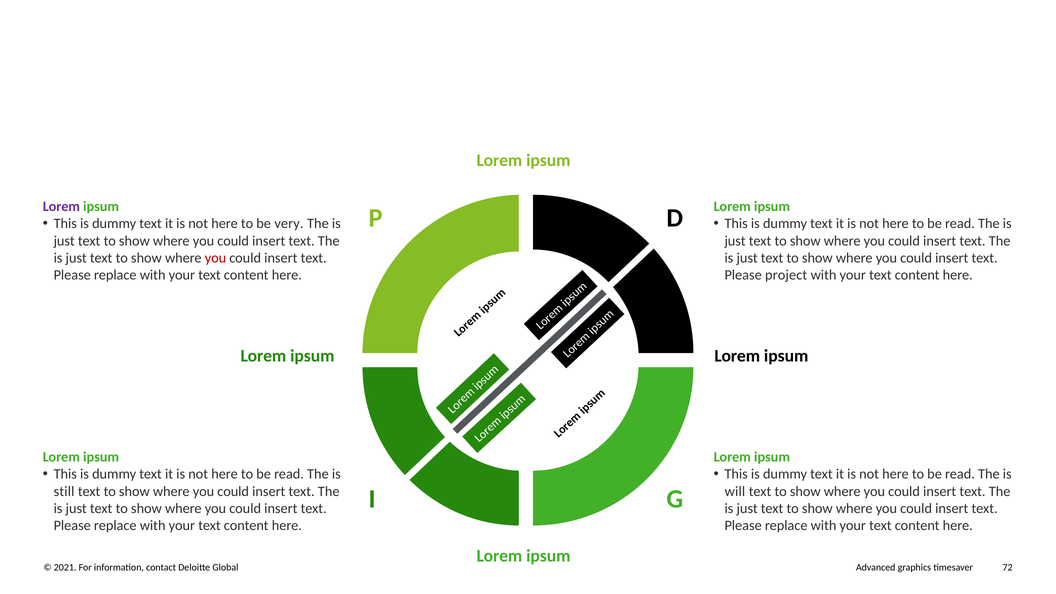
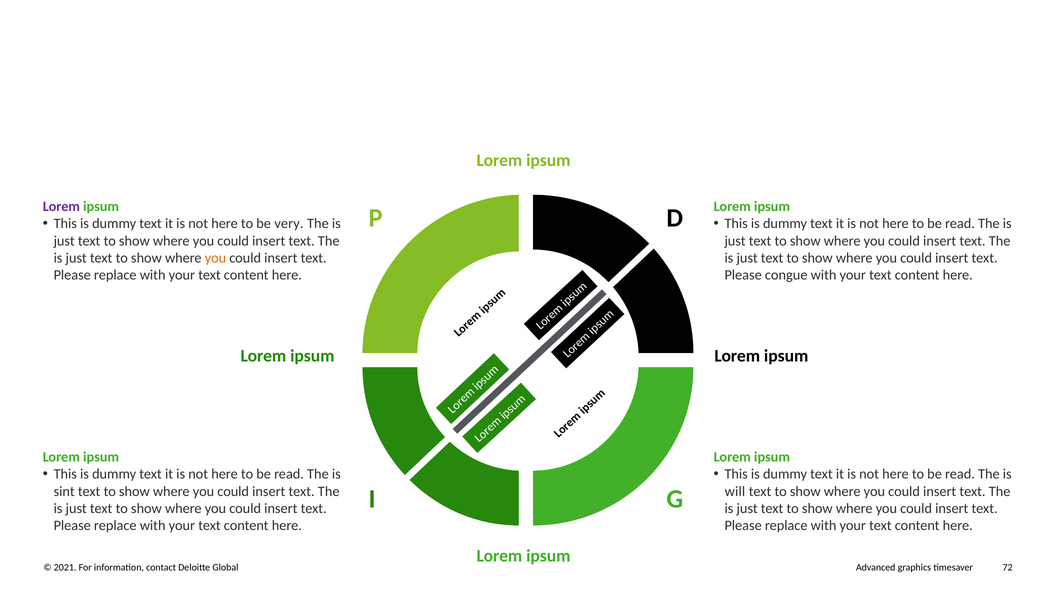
you colour: red -> orange (216, 258)
project: project -> congue (786, 275)
still: still -> sint (64, 491)
